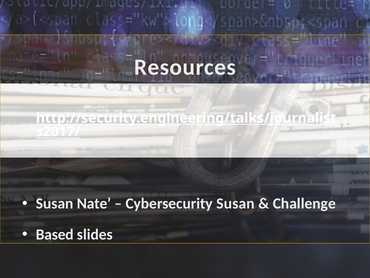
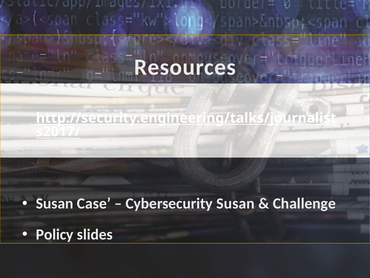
Nate: Nate -> Case (94, 203)
Based: Based -> Policy (55, 234)
